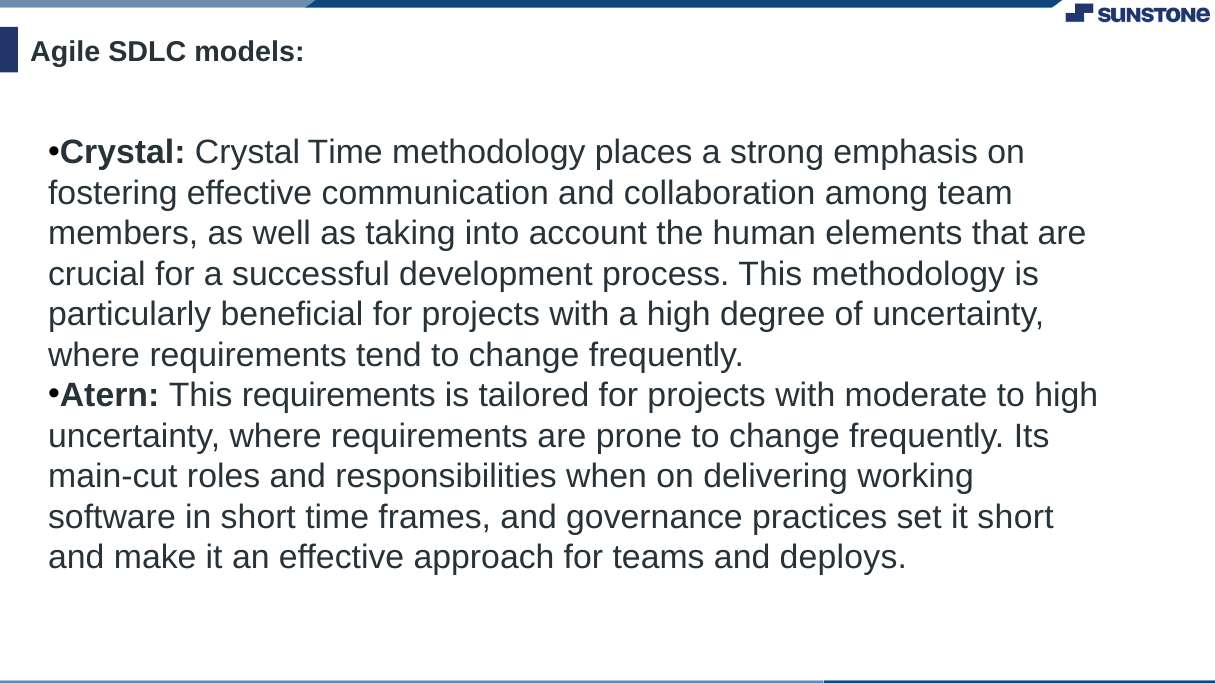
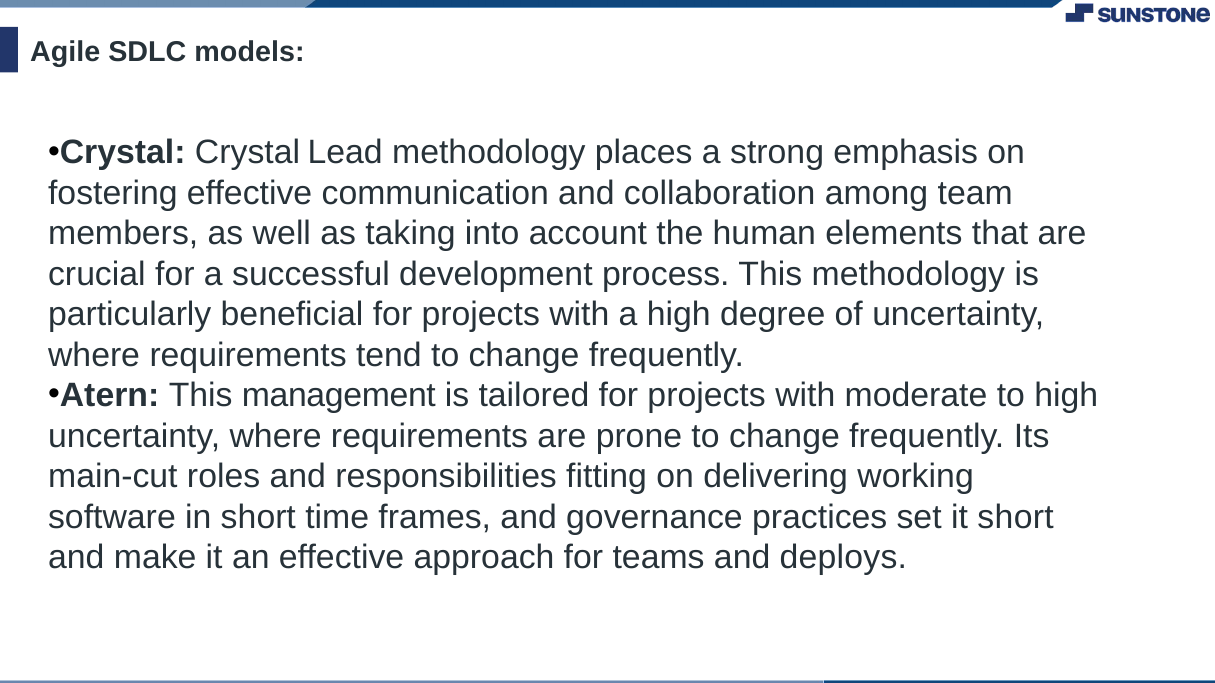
Crystal Time: Time -> Lead (345, 153)
This requirements: requirements -> management (339, 396)
when: when -> fitting (607, 477)
